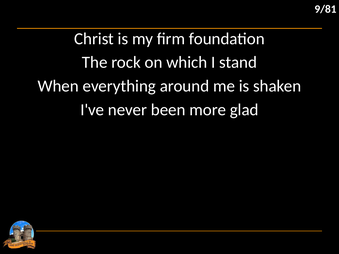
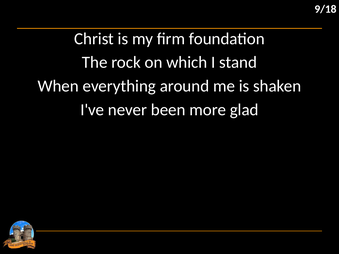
9/81: 9/81 -> 9/18 (325, 9)
